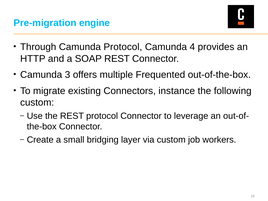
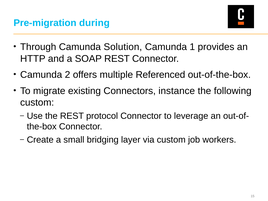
engine: engine -> during (94, 23)
Camunda Protocol: Protocol -> Solution (123, 47)
4: 4 -> 1 (192, 47)
3: 3 -> 2 (68, 75)
Frequented: Frequented -> Referenced (160, 75)
